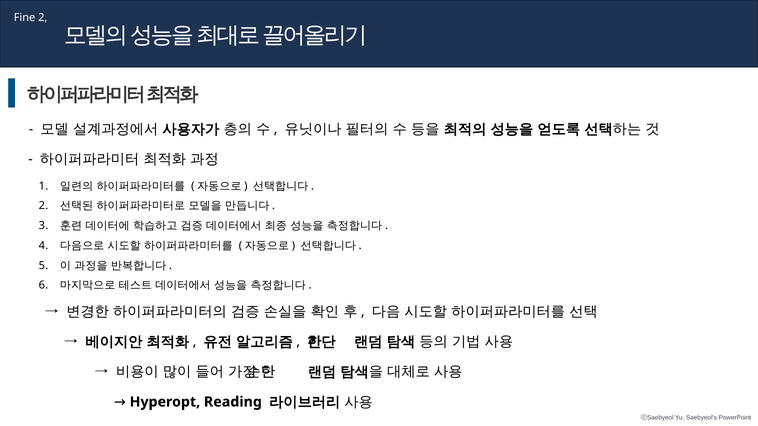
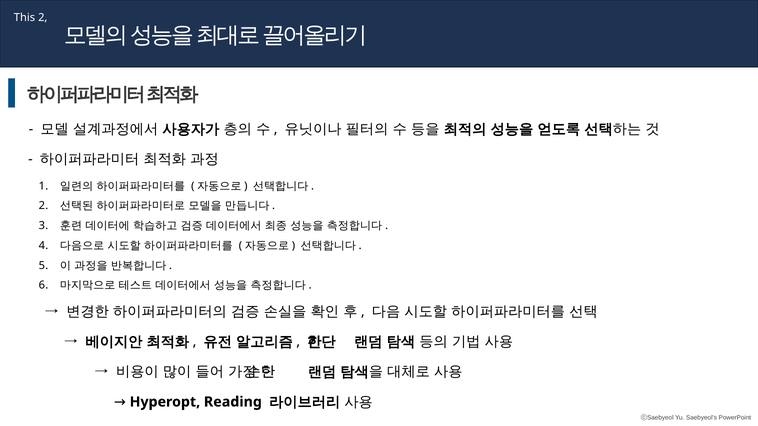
Fine: Fine -> This (24, 18)
